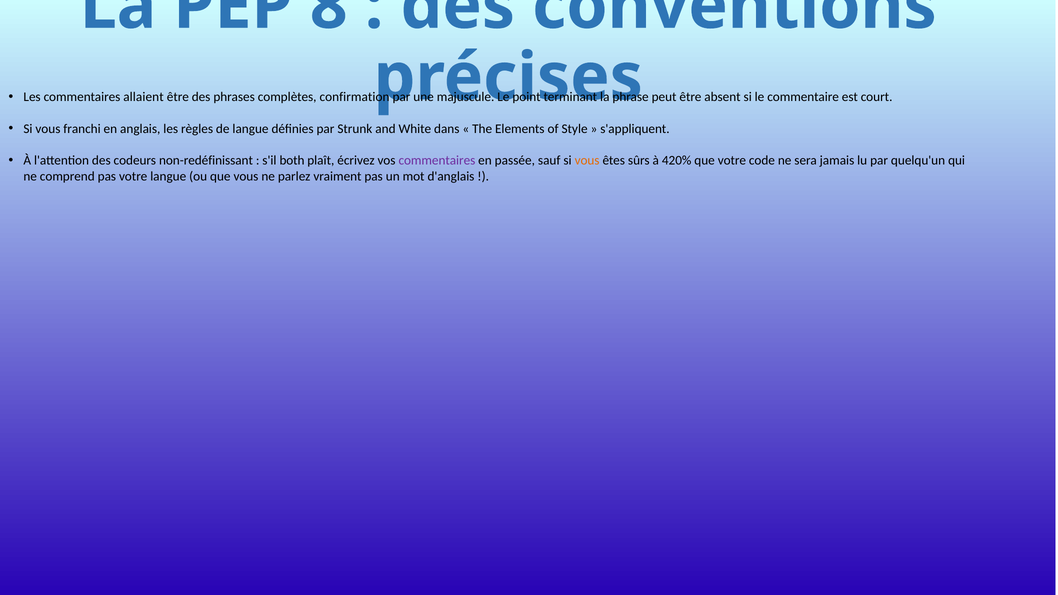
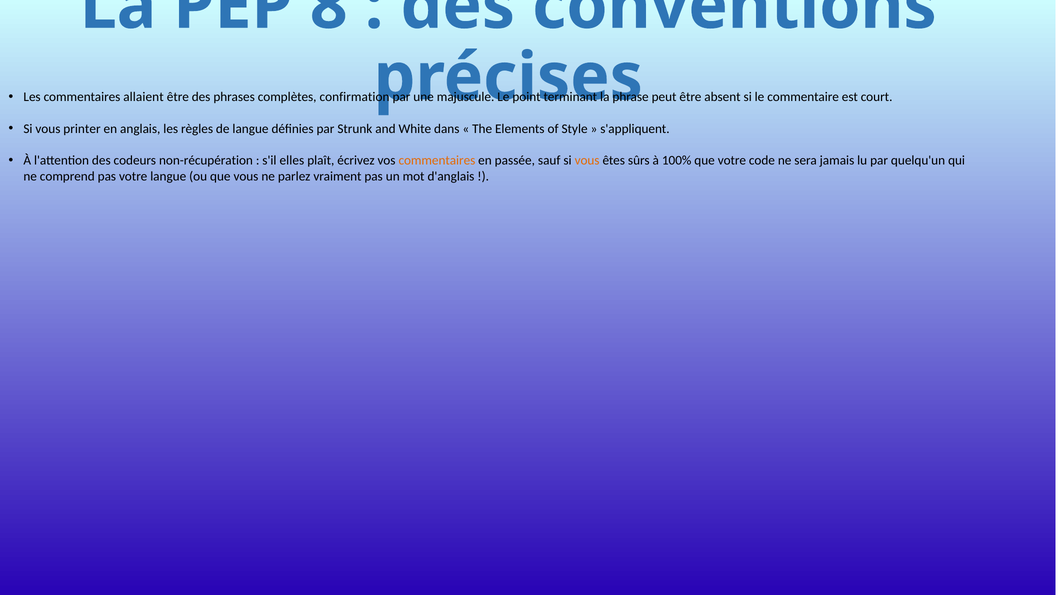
franchi: franchi -> printer (82, 129)
non-redéfinissant: non-redéfinissant -> non-récupération (206, 161)
both: both -> elles (292, 161)
commentaires colour: purple -> orange (437, 161)
420%: 420% -> 100% (677, 161)
